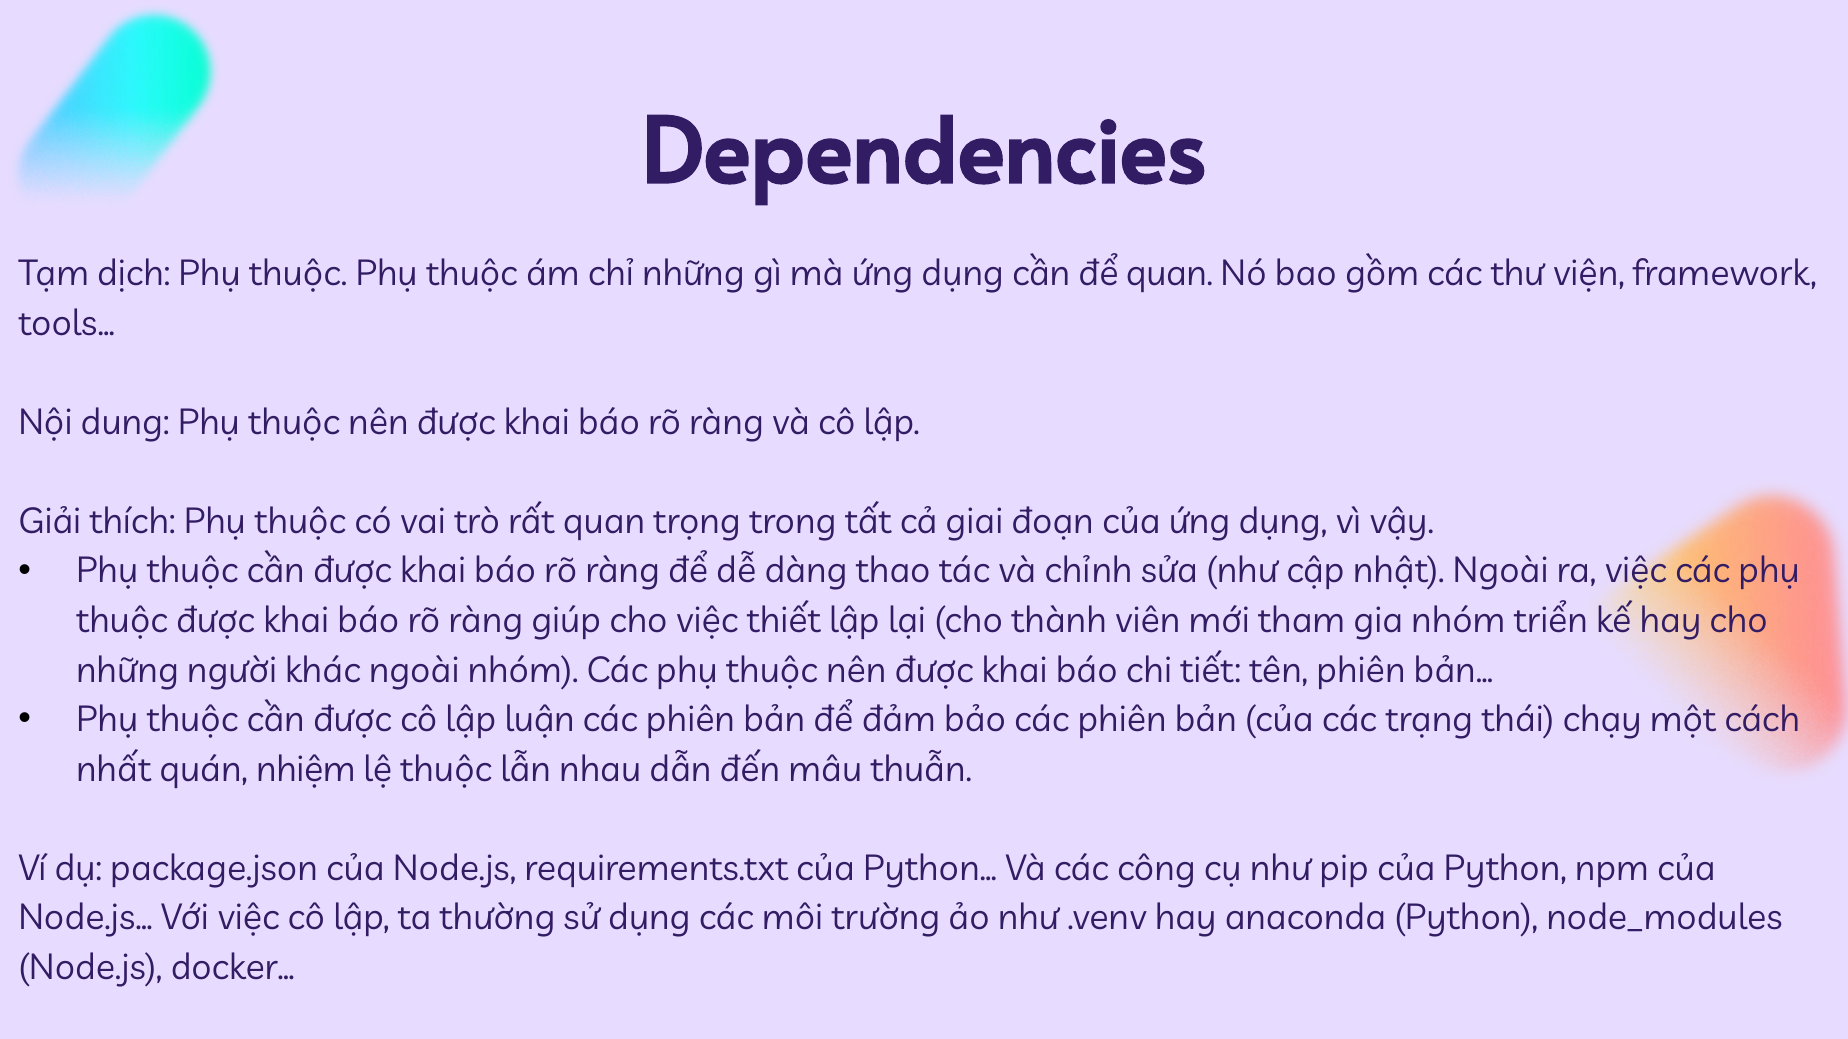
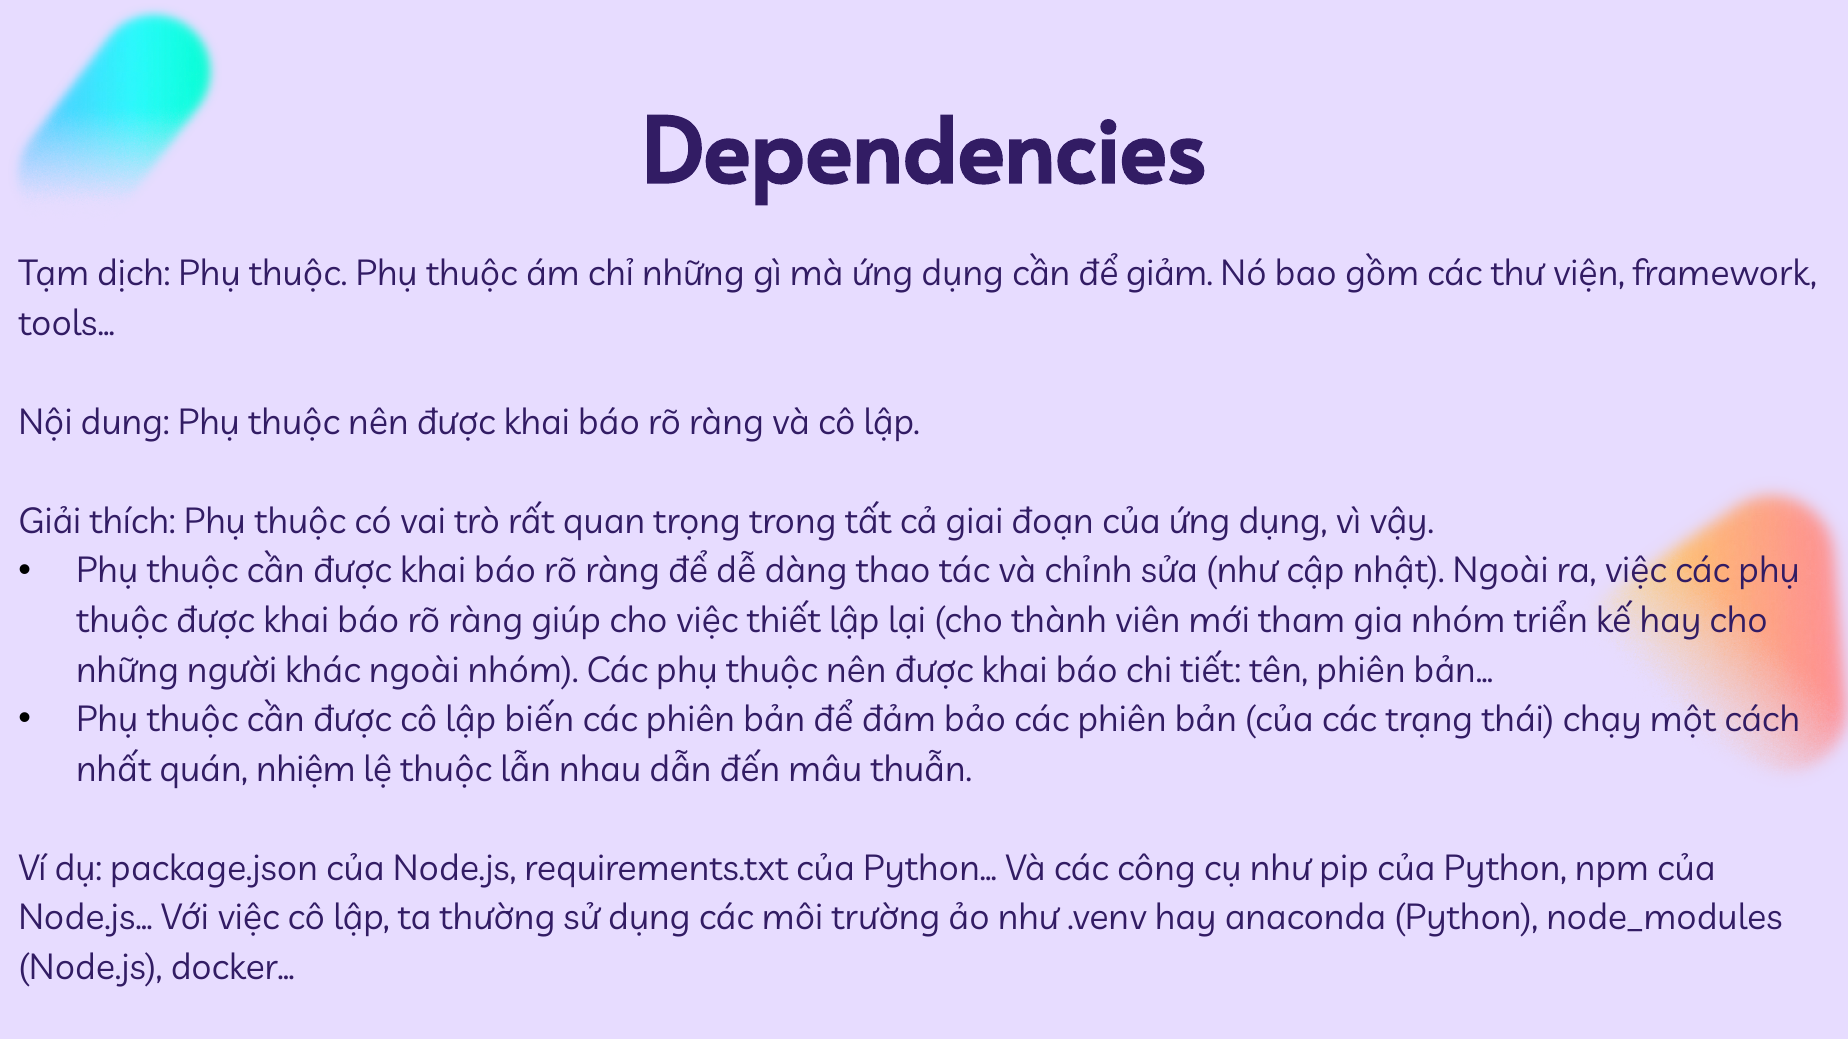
để quan: quan -> giảm (1170, 274)
luận: luận -> biến (539, 720)
